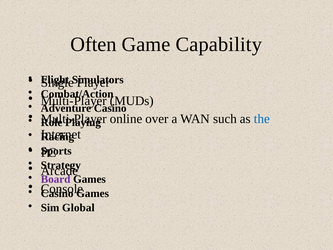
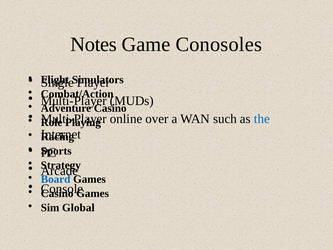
Often: Often -> Notes (94, 44)
Capability: Capability -> Conosoles (219, 44)
Board colour: purple -> blue (56, 179)
